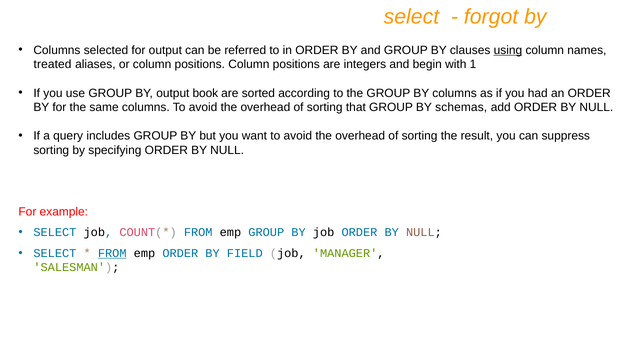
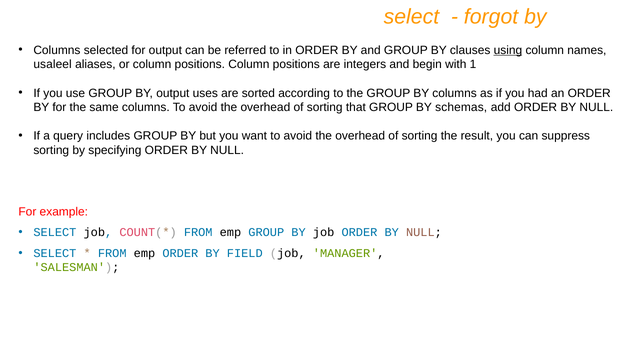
treated: treated -> usaleel (53, 64)
book: book -> uses (205, 93)
FROM underline: present -> none (112, 253)
